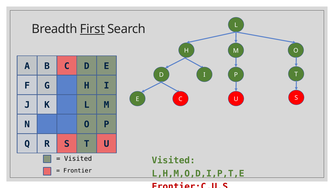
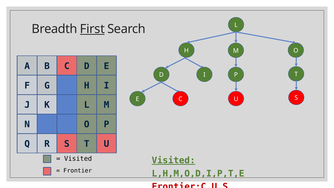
Visited underline: none -> present (174, 160)
